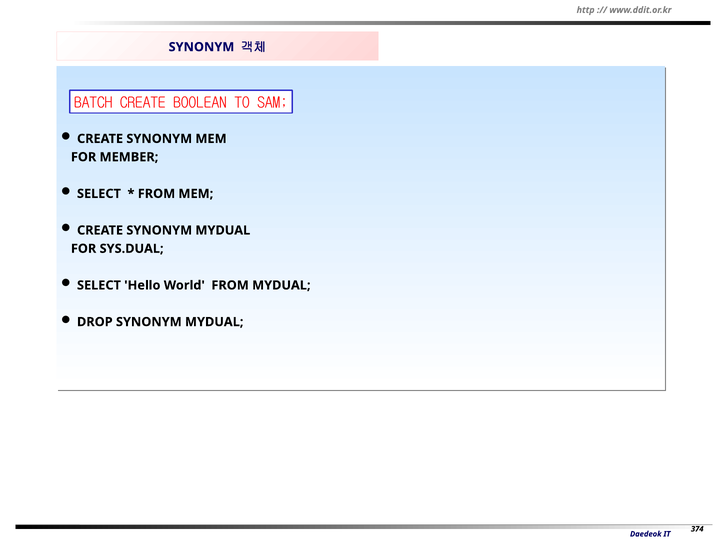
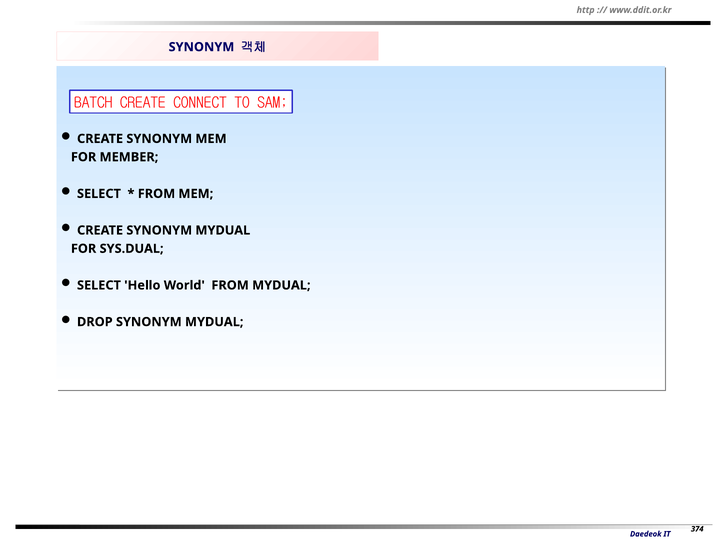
BOOLEAN: BOOLEAN -> CONNECT (200, 103)
